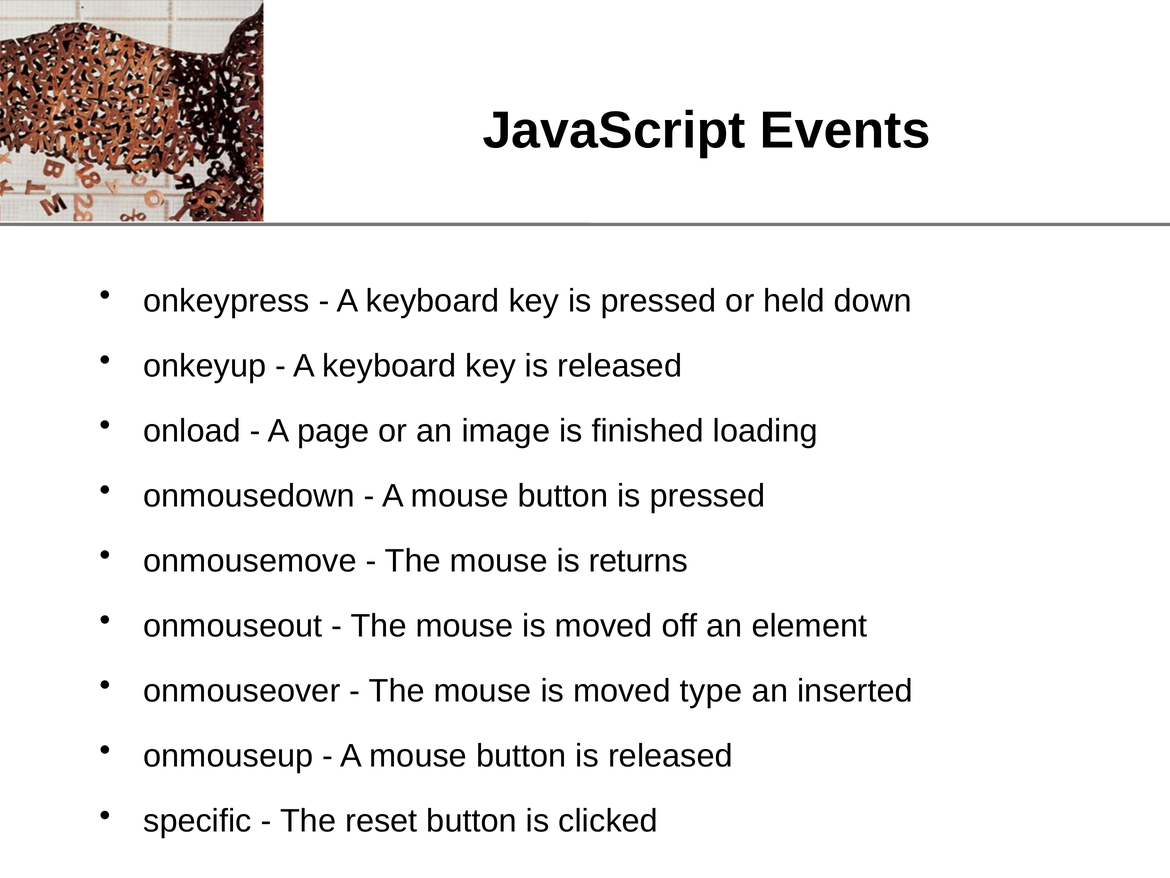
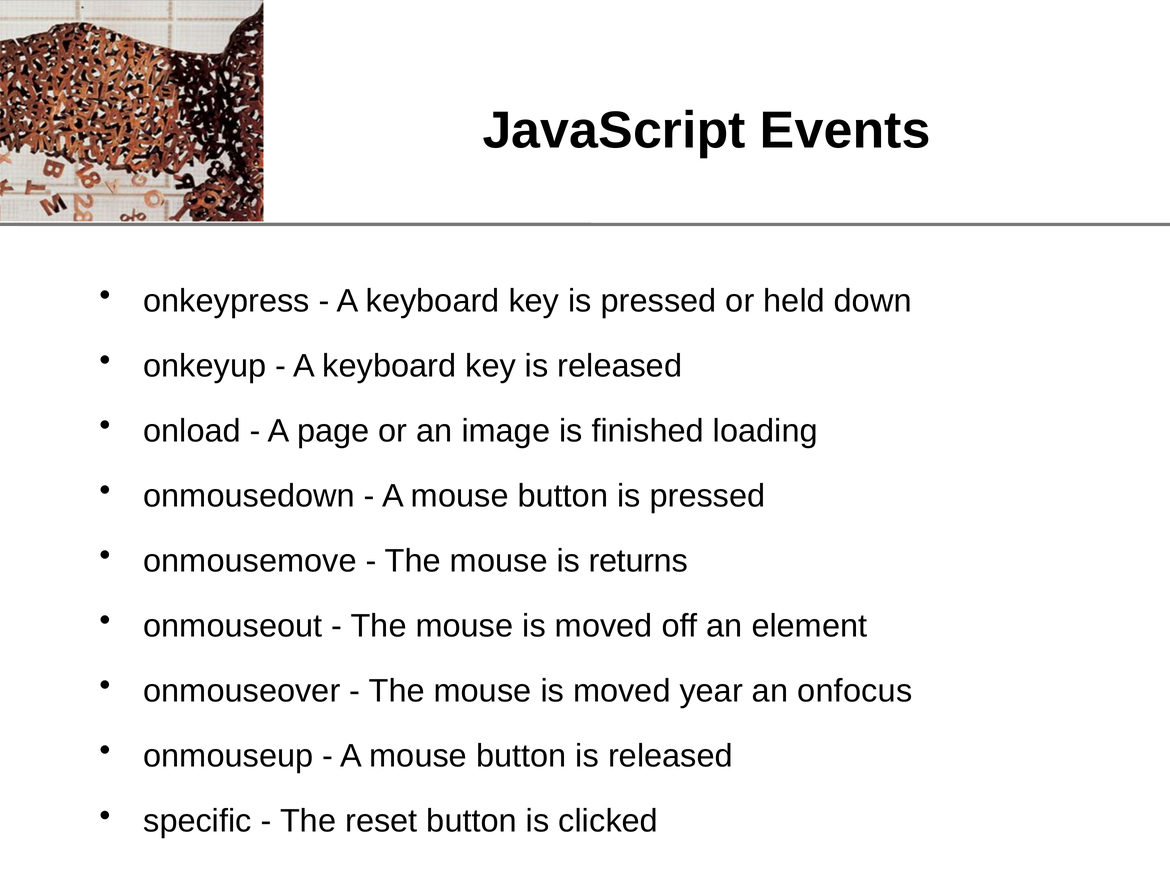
type: type -> year (711, 691)
inserted: inserted -> onfocus (855, 691)
